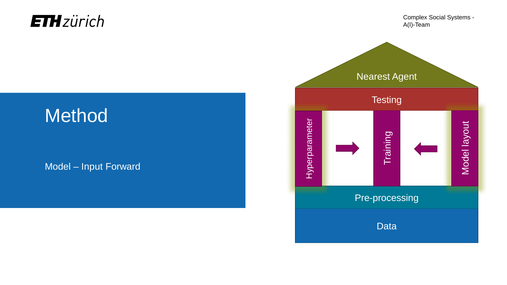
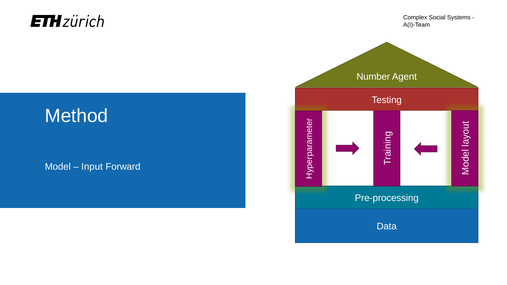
Nearest: Nearest -> Number (373, 77)
